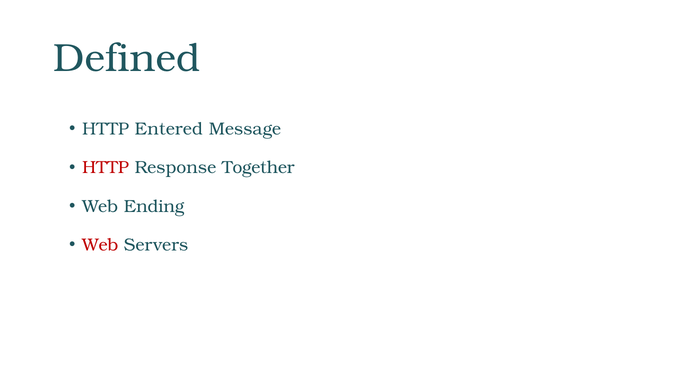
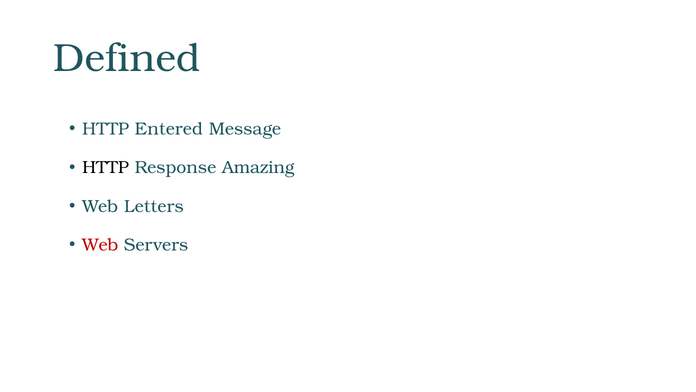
HTTP colour: red -> black (105, 168)
Together: Together -> Amazing (258, 168)
Ending: Ending -> Letters (154, 206)
